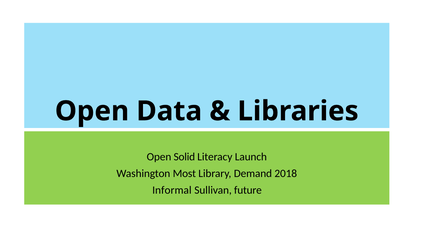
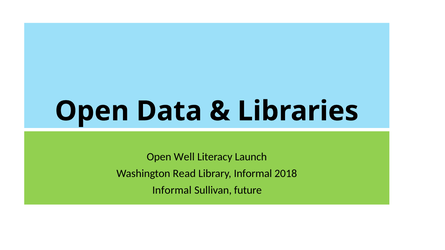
Solid: Solid -> Well (184, 157)
Most: Most -> Read (184, 174)
Library Demand: Demand -> Informal (253, 174)
